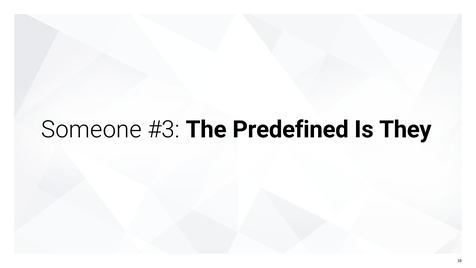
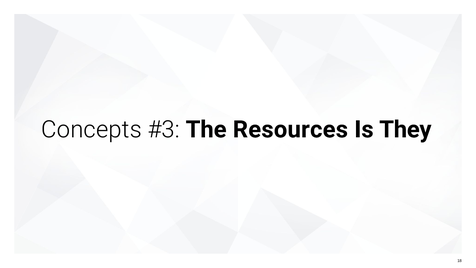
Someone: Someone -> Concepts (92, 129)
Predefined: Predefined -> Resources (290, 129)
